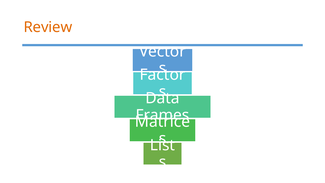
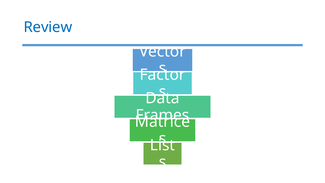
Review colour: orange -> blue (48, 27)
